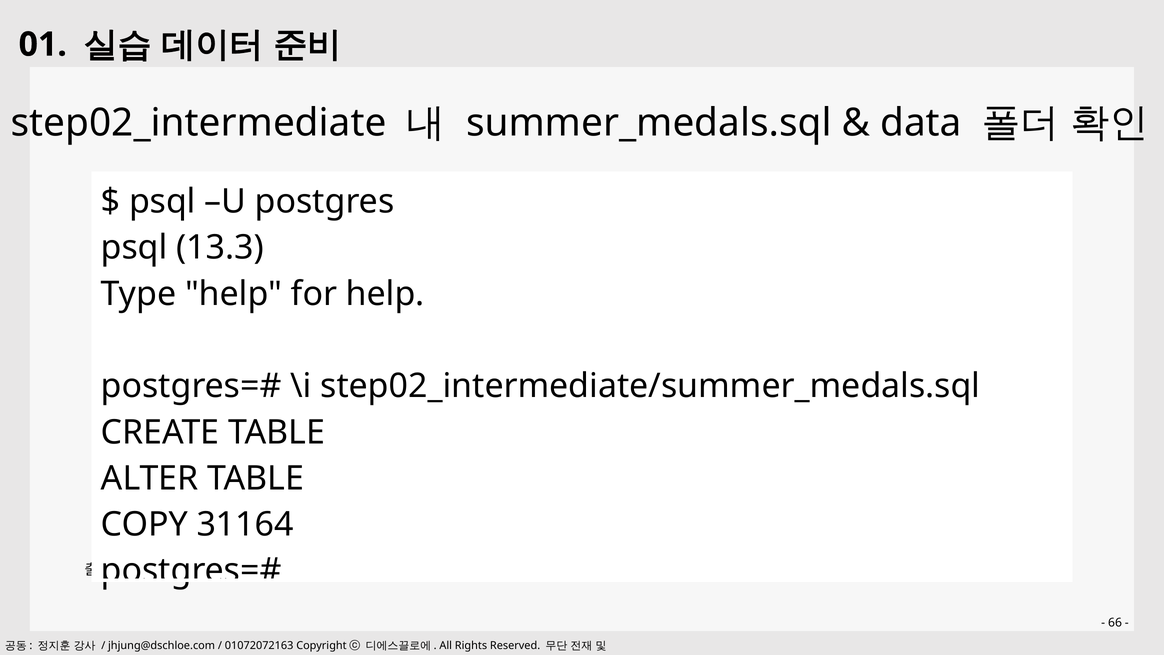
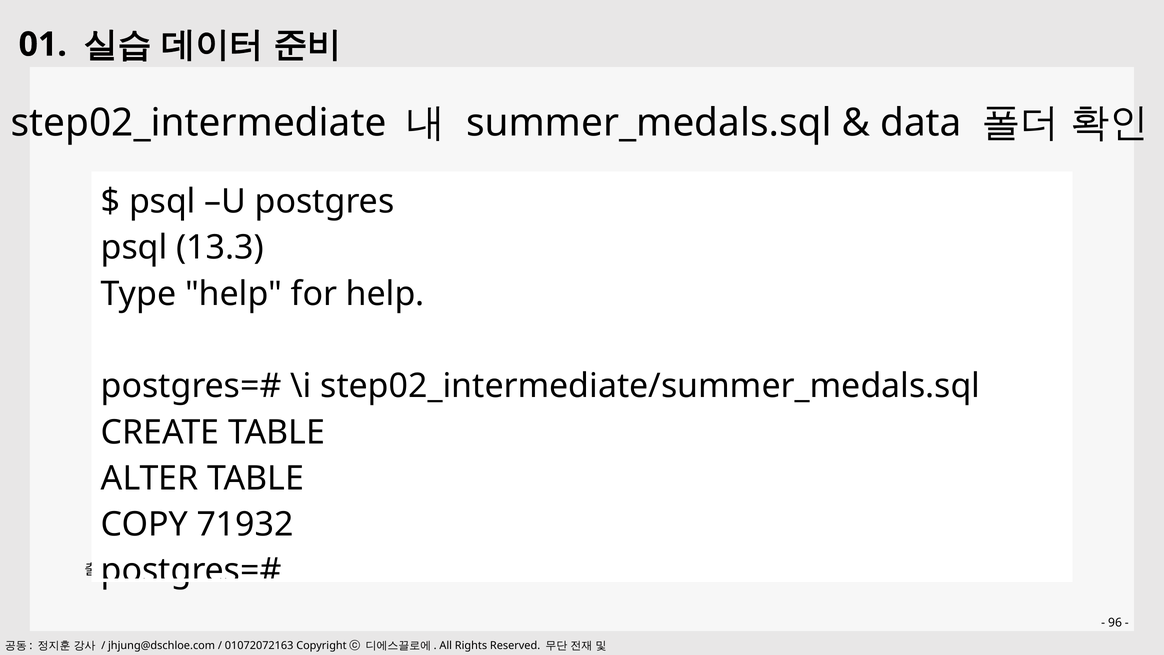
31164: 31164 -> 71932 (245, 524)
66: 66 -> 96 (1115, 622)
